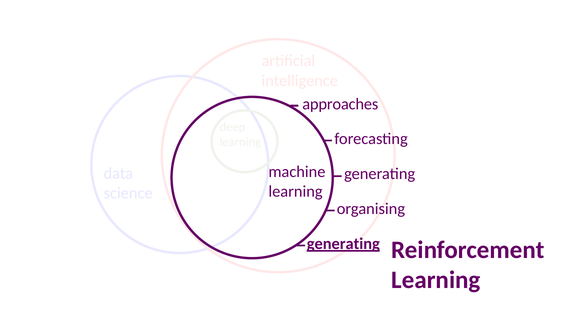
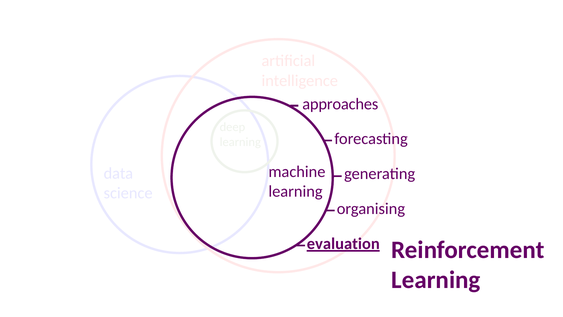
generating: generating -> evaluation (343, 244)
